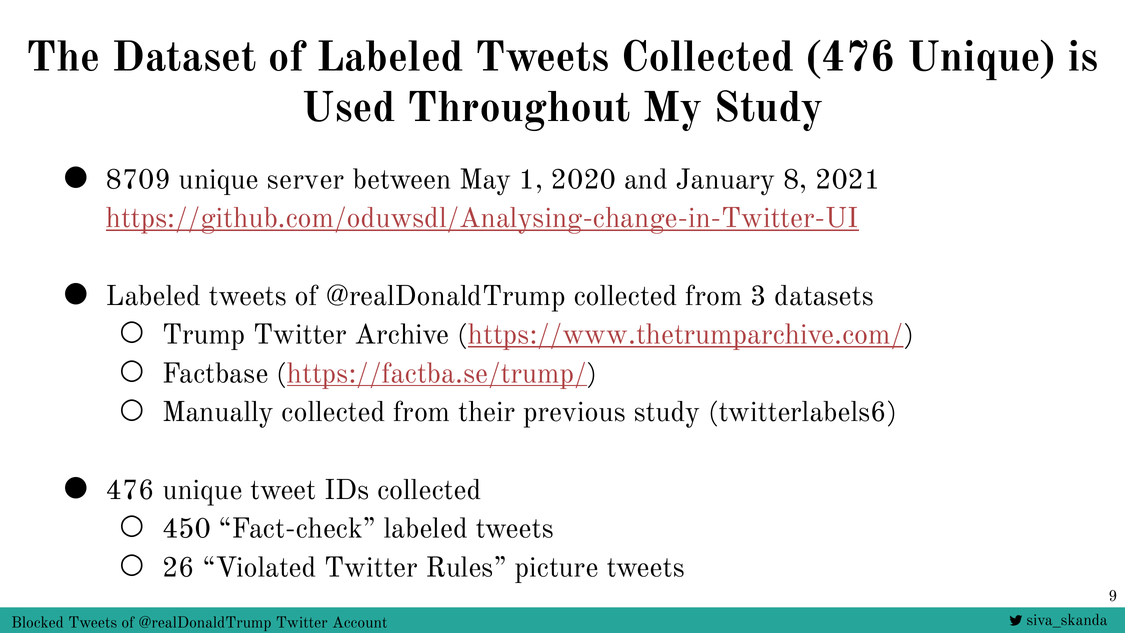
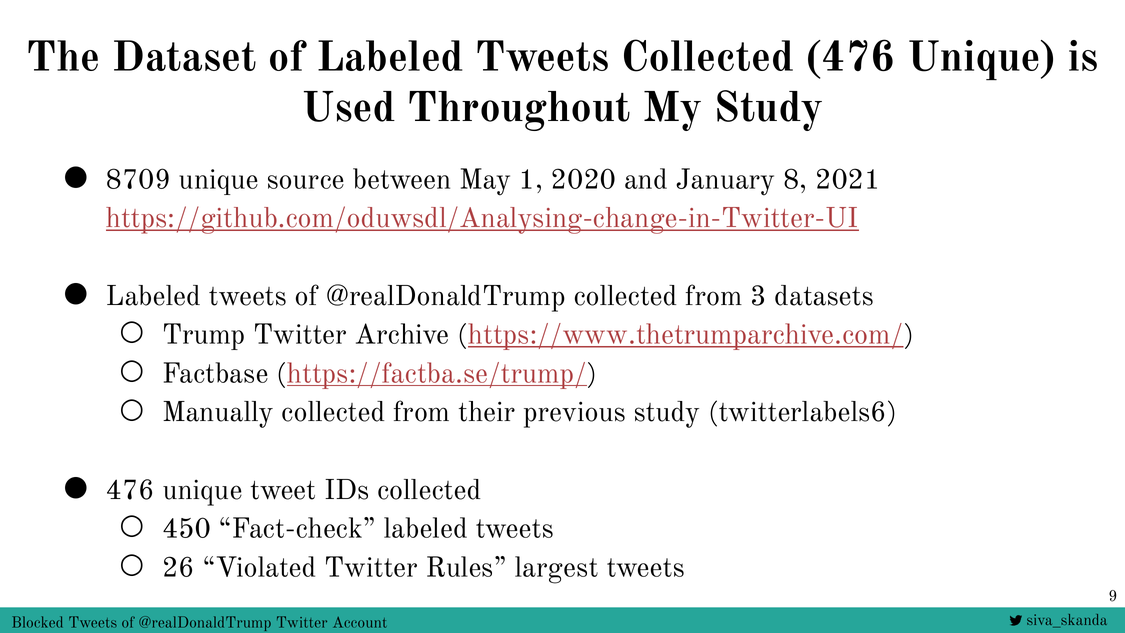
server: server -> source (306, 179)
picture: picture -> largest (556, 567)
